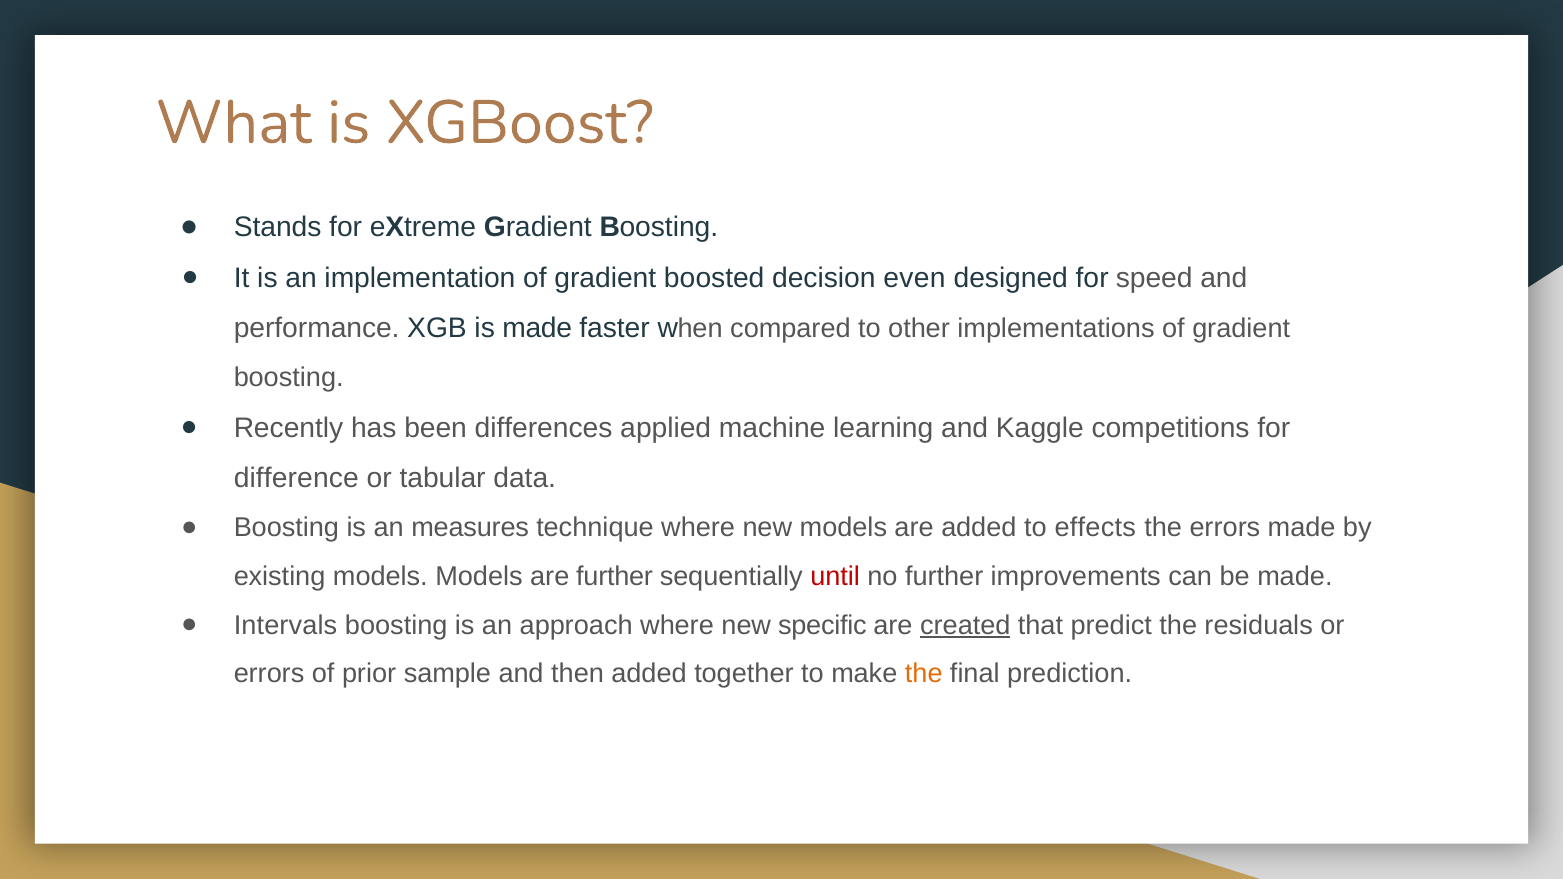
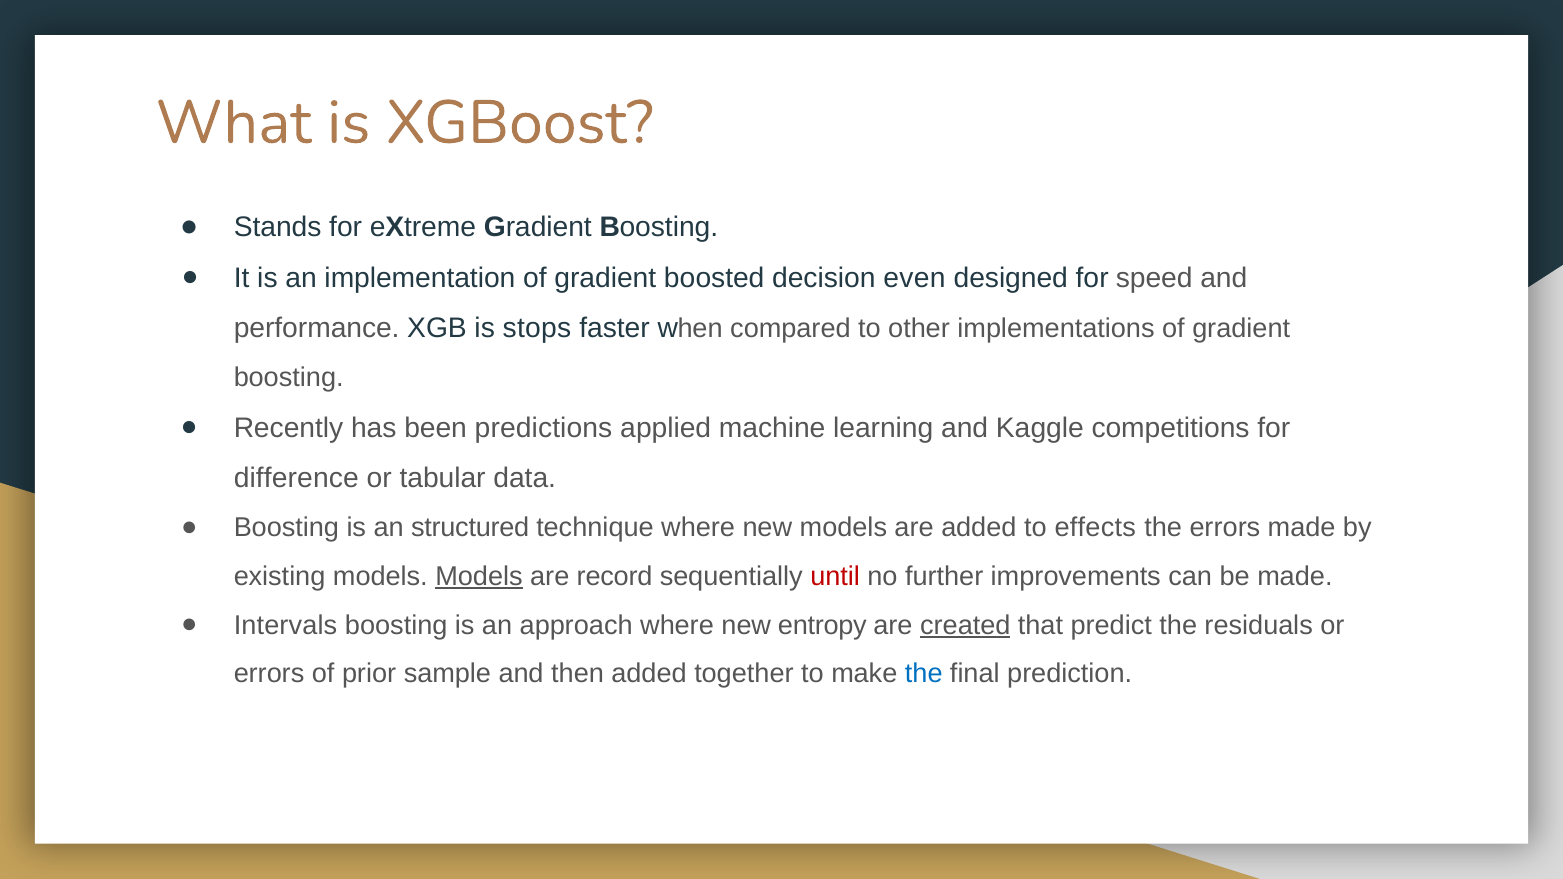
is made: made -> stops (537, 329)
differences: differences -> predictions (544, 428)
measures: measures -> structured (470, 528)
Models underline: none -> present (479, 576)
are further: further -> record (615, 576)
specific: specific -> entropy (822, 625)
the colour: orange -> blue (924, 674)
